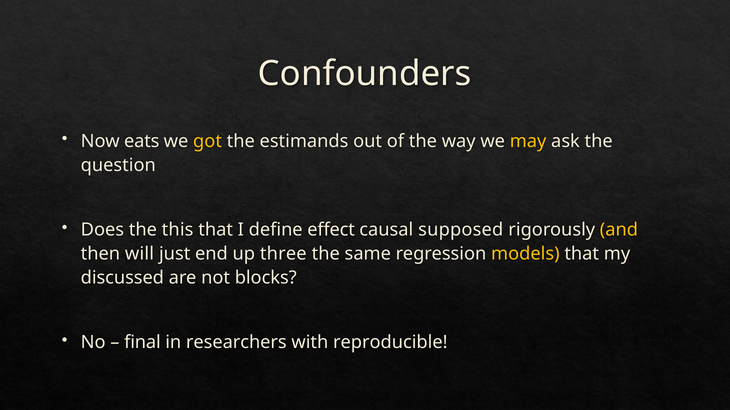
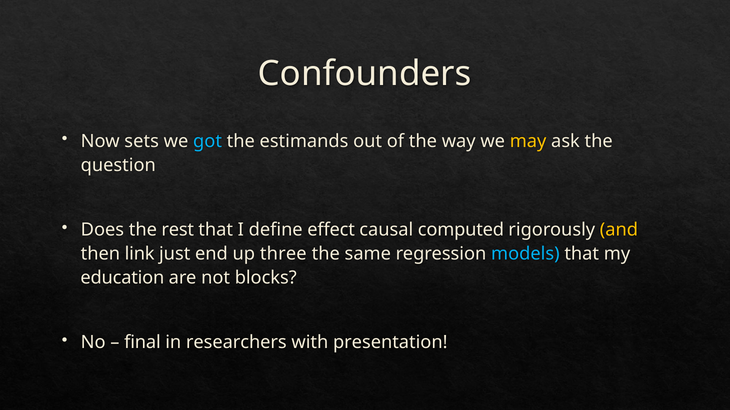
eats: eats -> sets (142, 141)
got colour: yellow -> light blue (208, 141)
this: this -> rest (178, 230)
supposed: supposed -> computed (461, 230)
will: will -> link (140, 254)
models colour: yellow -> light blue (525, 254)
discussed: discussed -> education (122, 278)
reproducible: reproducible -> presentation (390, 343)
